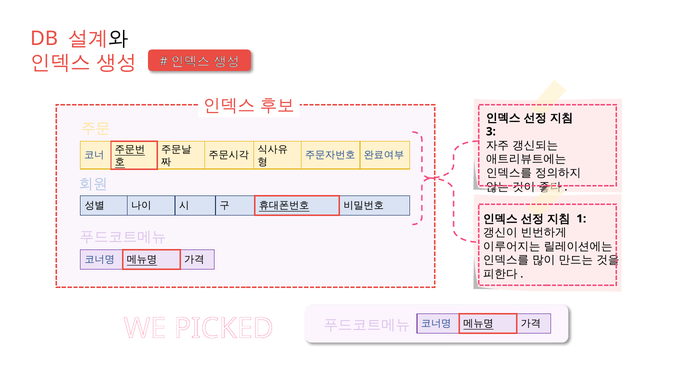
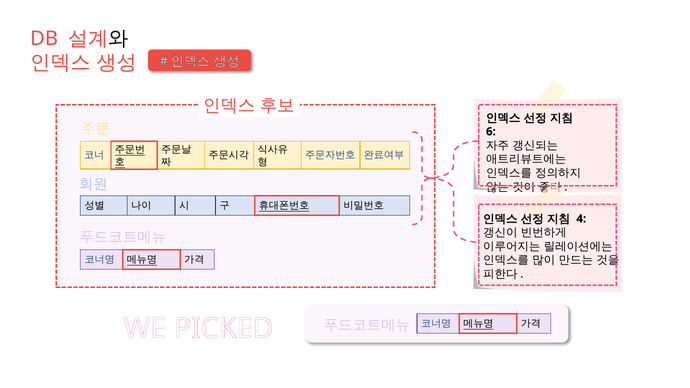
3: 3 -> 6 (491, 132)
1: 1 -> 4 (581, 219)
